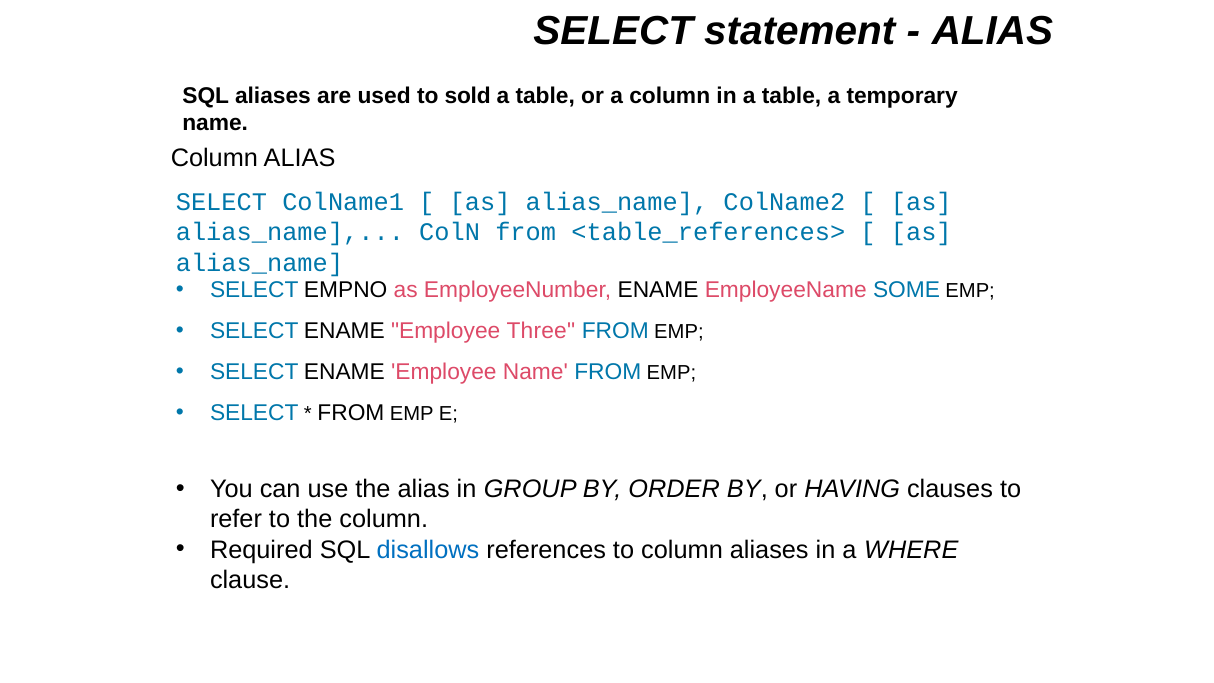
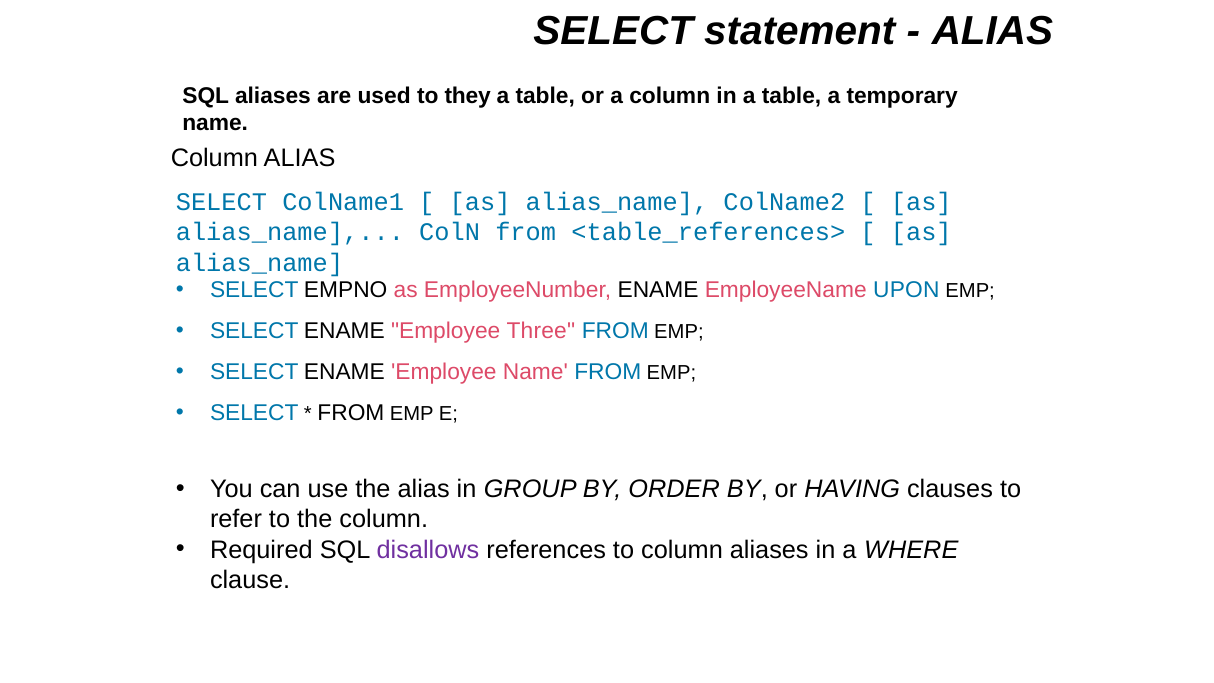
sold: sold -> they (468, 96)
SOME: SOME -> UPON (906, 290)
disallows colour: blue -> purple (428, 550)
